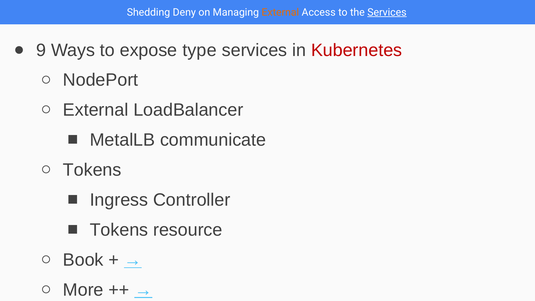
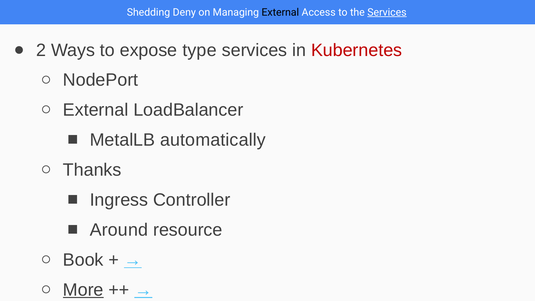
External colour: orange -> black (280, 12)
9: 9 -> 2 (41, 50)
communicate: communicate -> automatically (213, 140)
Tokens: Tokens -> Thanks (92, 170)
Tokens: Tokens -> Around (119, 230)
More underline: none -> present (83, 290)
